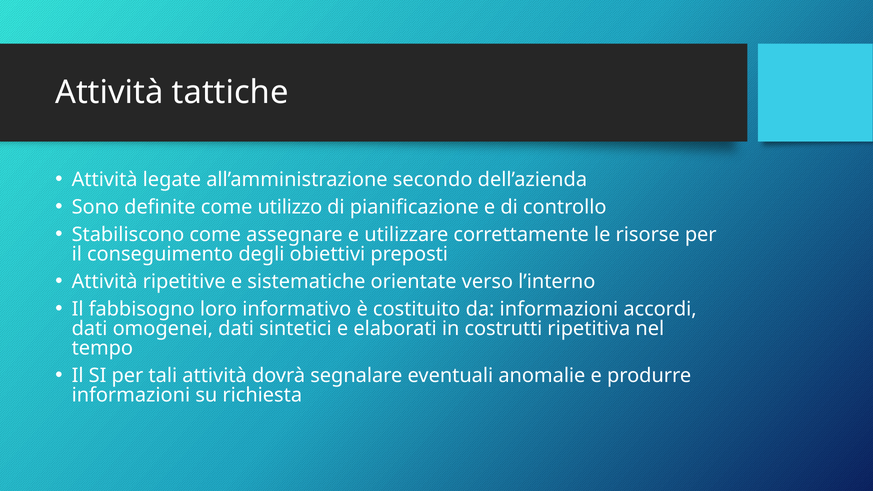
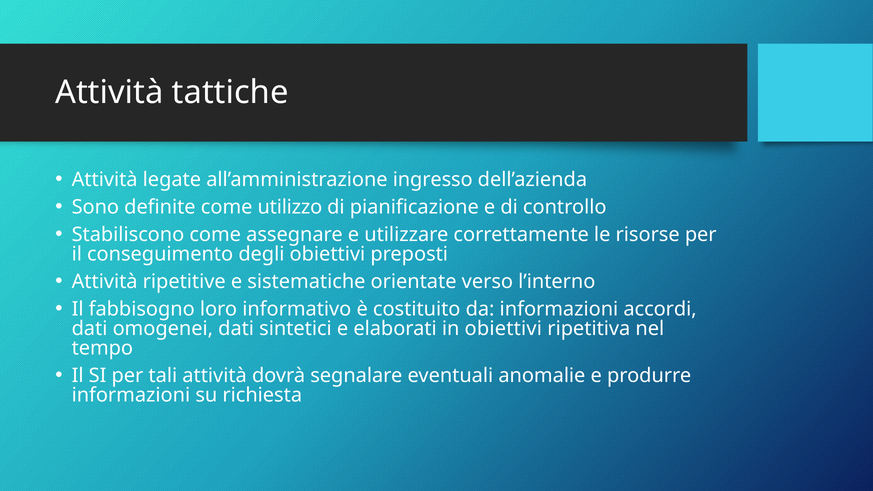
secondo: secondo -> ingresso (433, 180)
in costrutti: costrutti -> obiettivi (503, 329)
